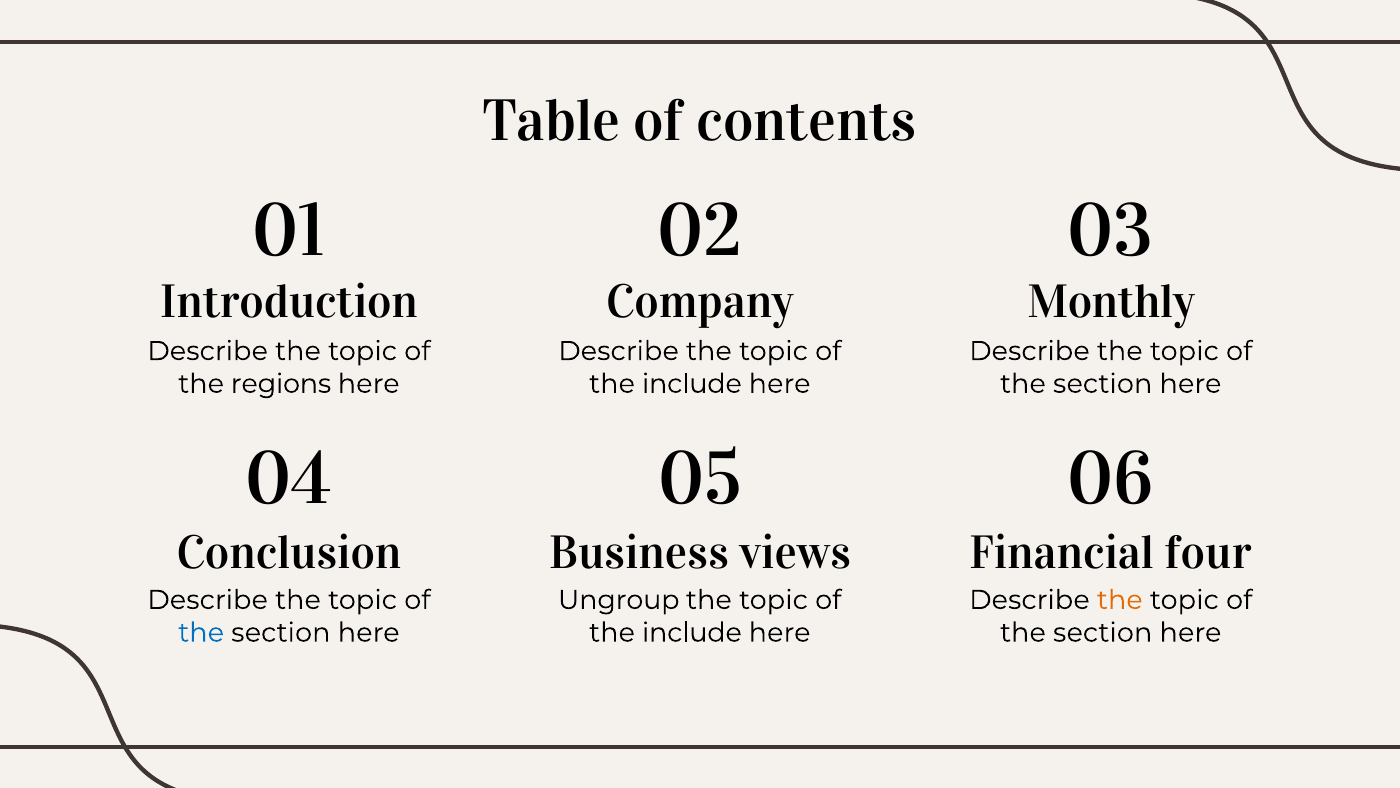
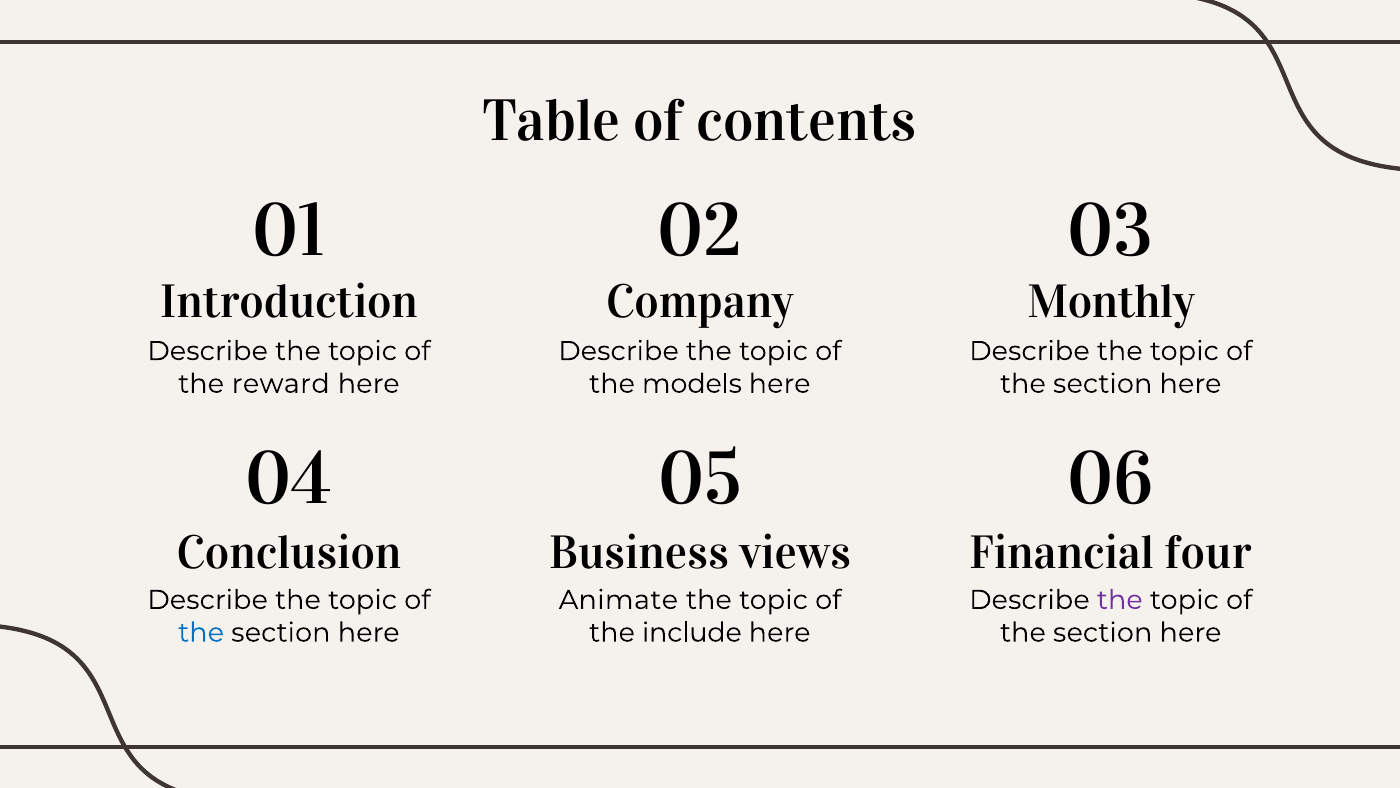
regions: regions -> reward (281, 384)
include: include -> models (692, 384)
Ungroup: Ungroup -> Animate (618, 600)
the colour: orange -> purple (1120, 600)
